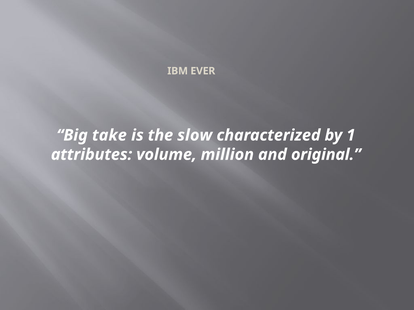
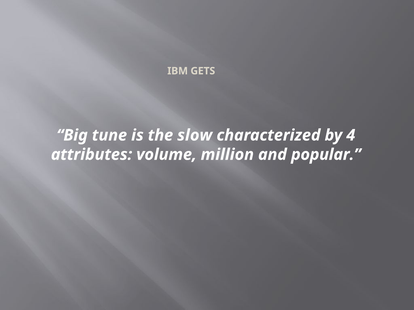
EVER: EVER -> GETS (203, 71)
take: take -> tune (109, 135)
1: 1 -> 4 (351, 135)
original: original -> popular (326, 155)
